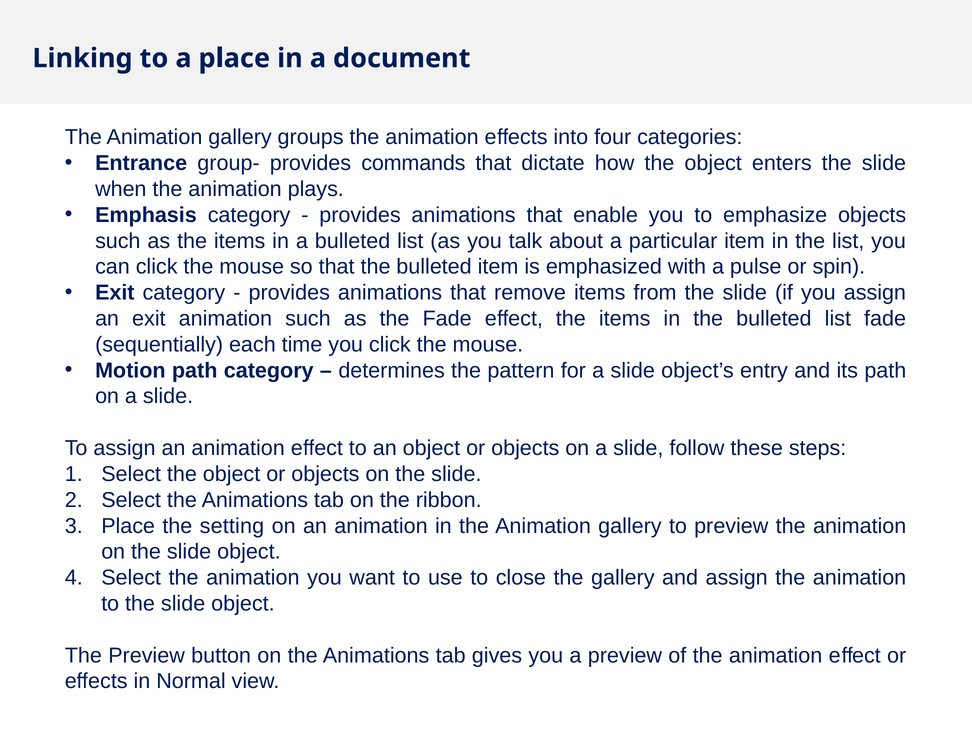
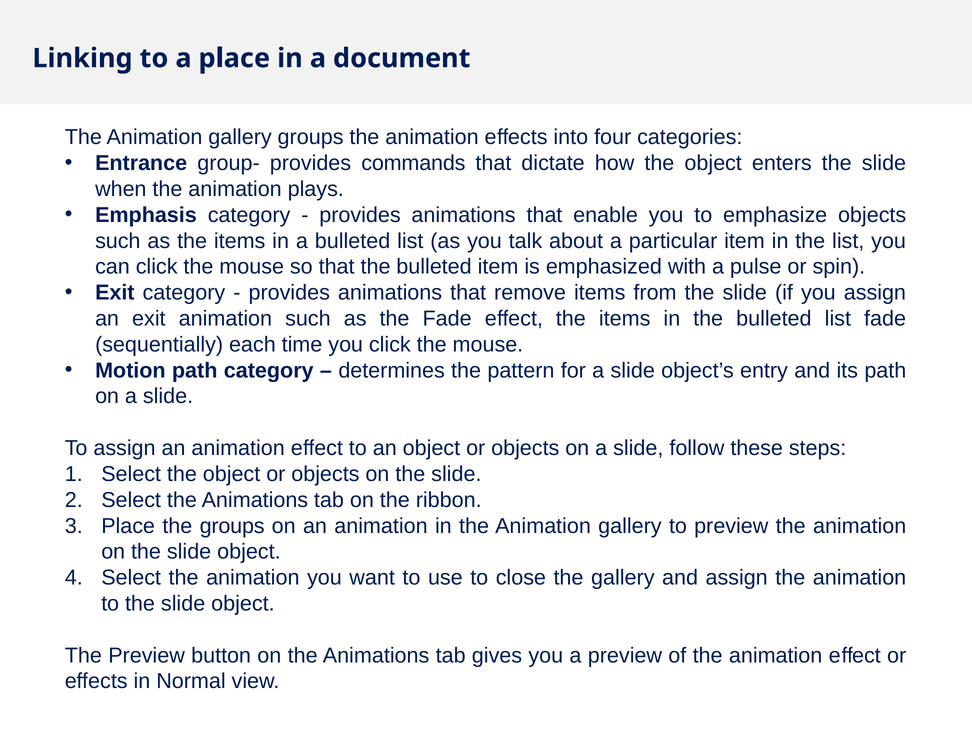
the setting: setting -> groups (232, 526)
